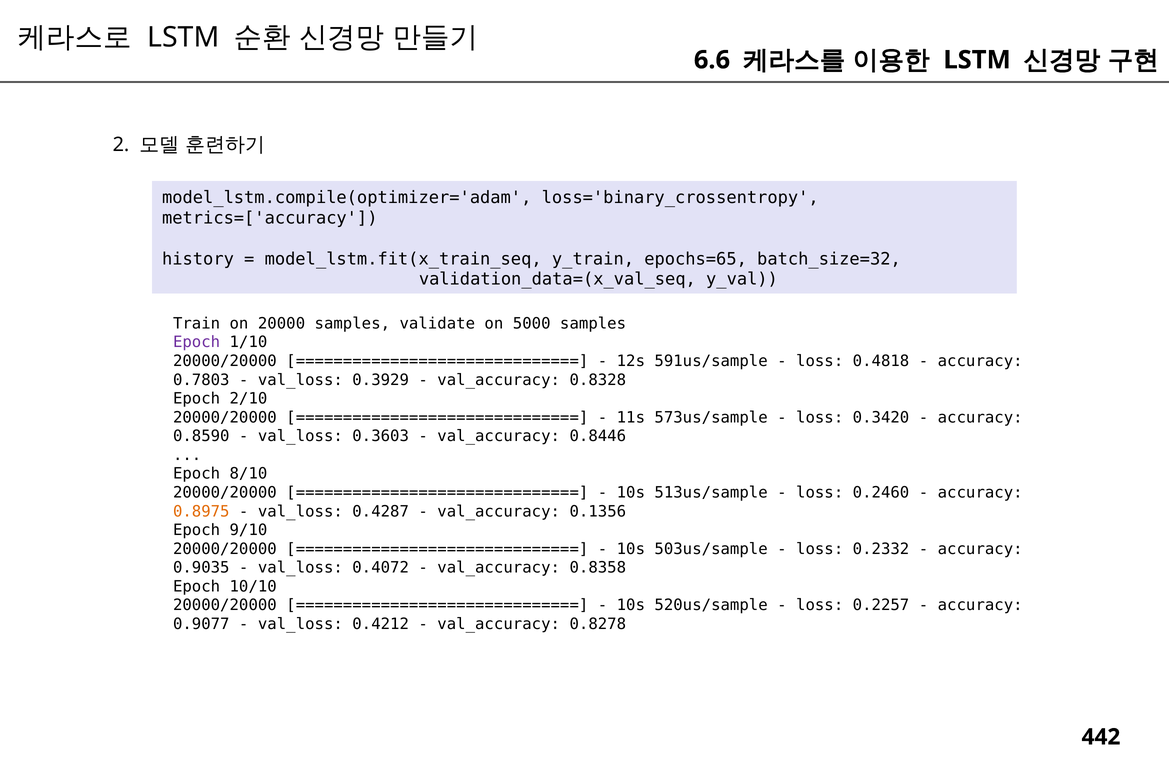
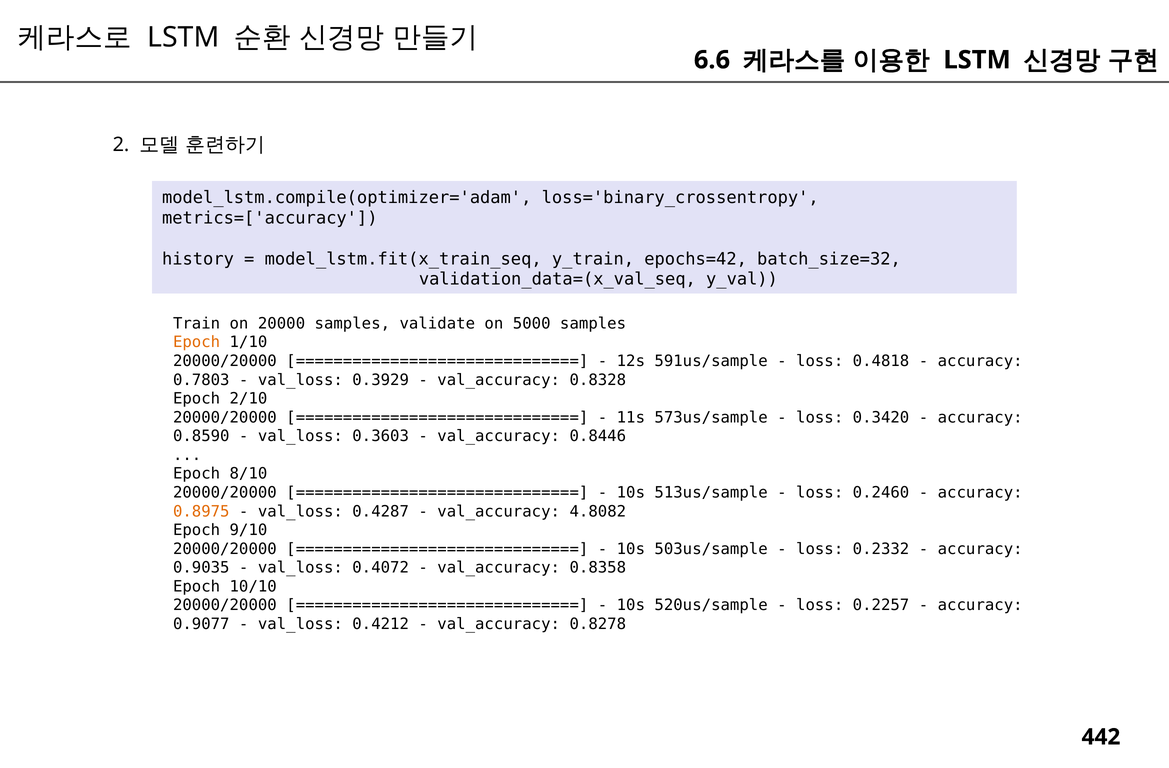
epochs=65: epochs=65 -> epochs=42 (696, 259)
Epoch colour: purple -> orange (197, 342)
0.1356: 0.1356 -> 4.8082 (598, 511)
